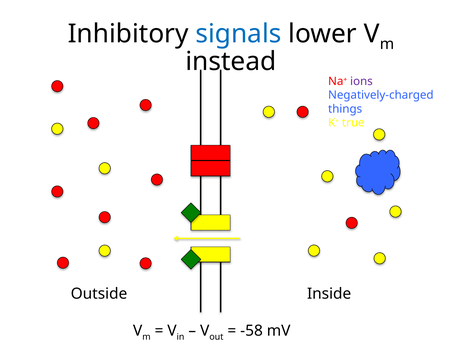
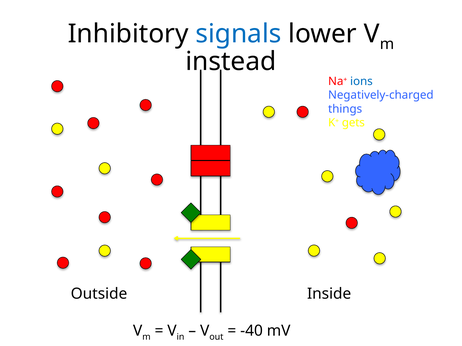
ions colour: purple -> blue (361, 81)
true: true -> gets (353, 123)
-58: -58 -> -40 (252, 331)
